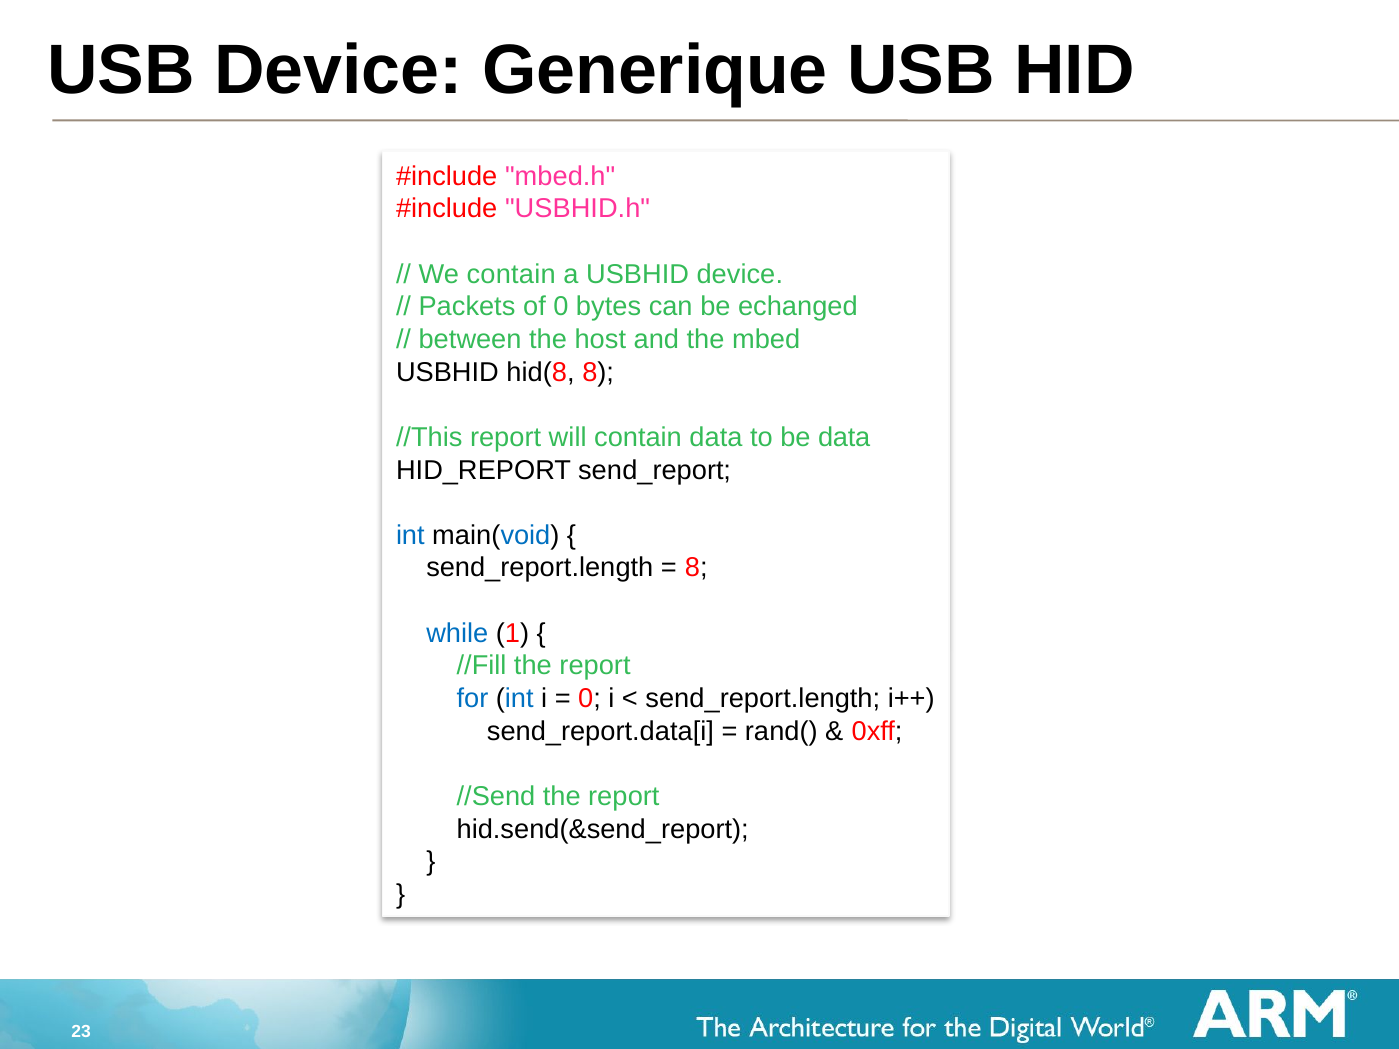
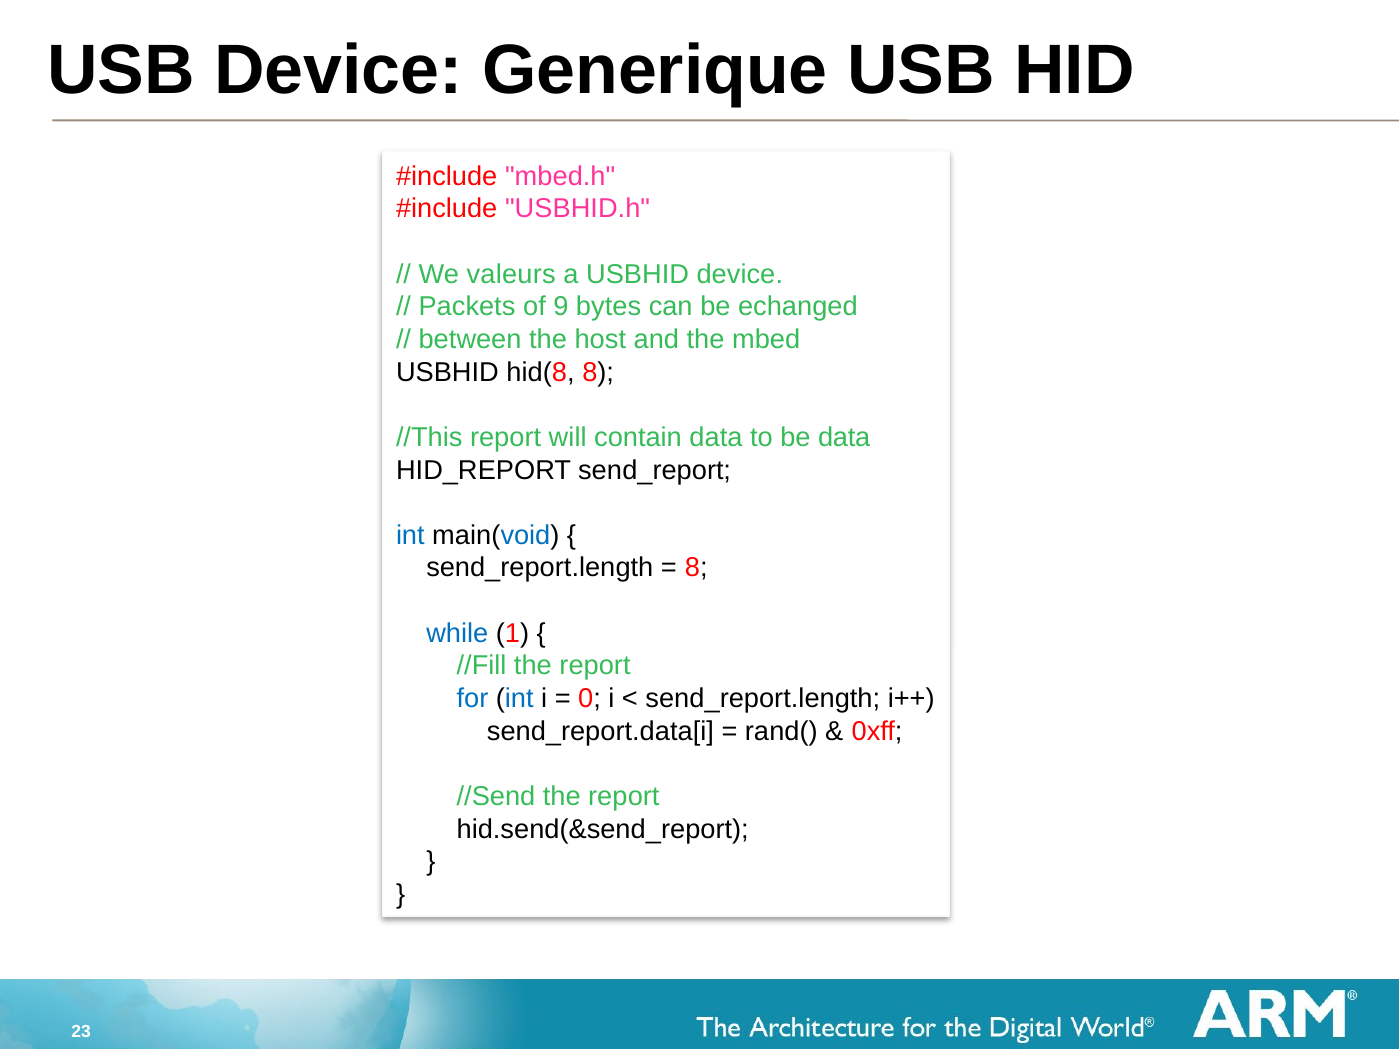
We contain: contain -> valeurs (511, 274)
of 0: 0 -> 9 (561, 307)
